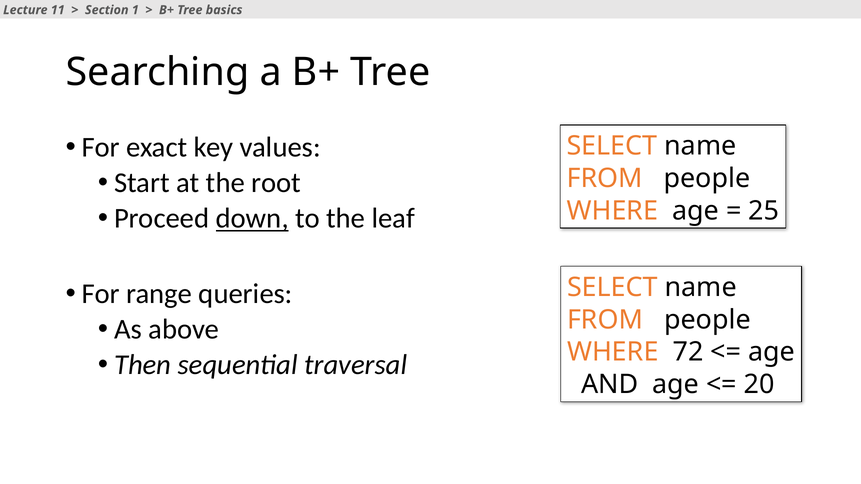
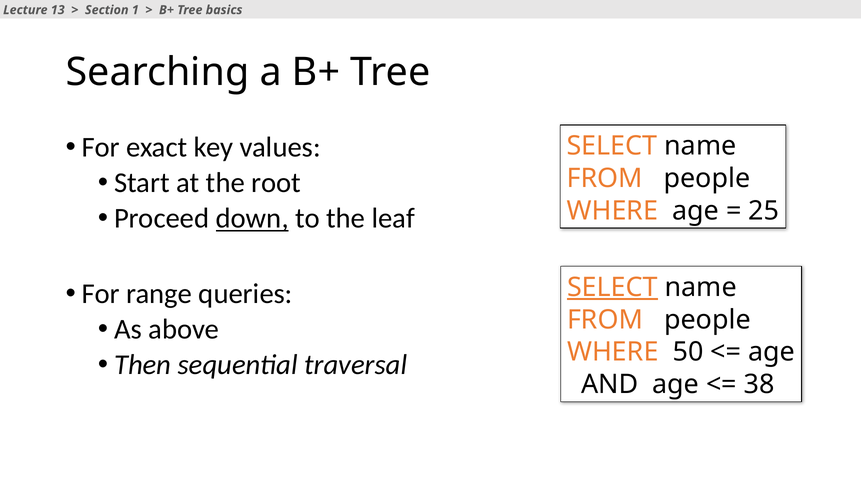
11: 11 -> 13 (58, 10)
SELECT underline: none -> present (612, 288)
72: 72 -> 50 (688, 352)
20: 20 -> 38 (759, 384)
